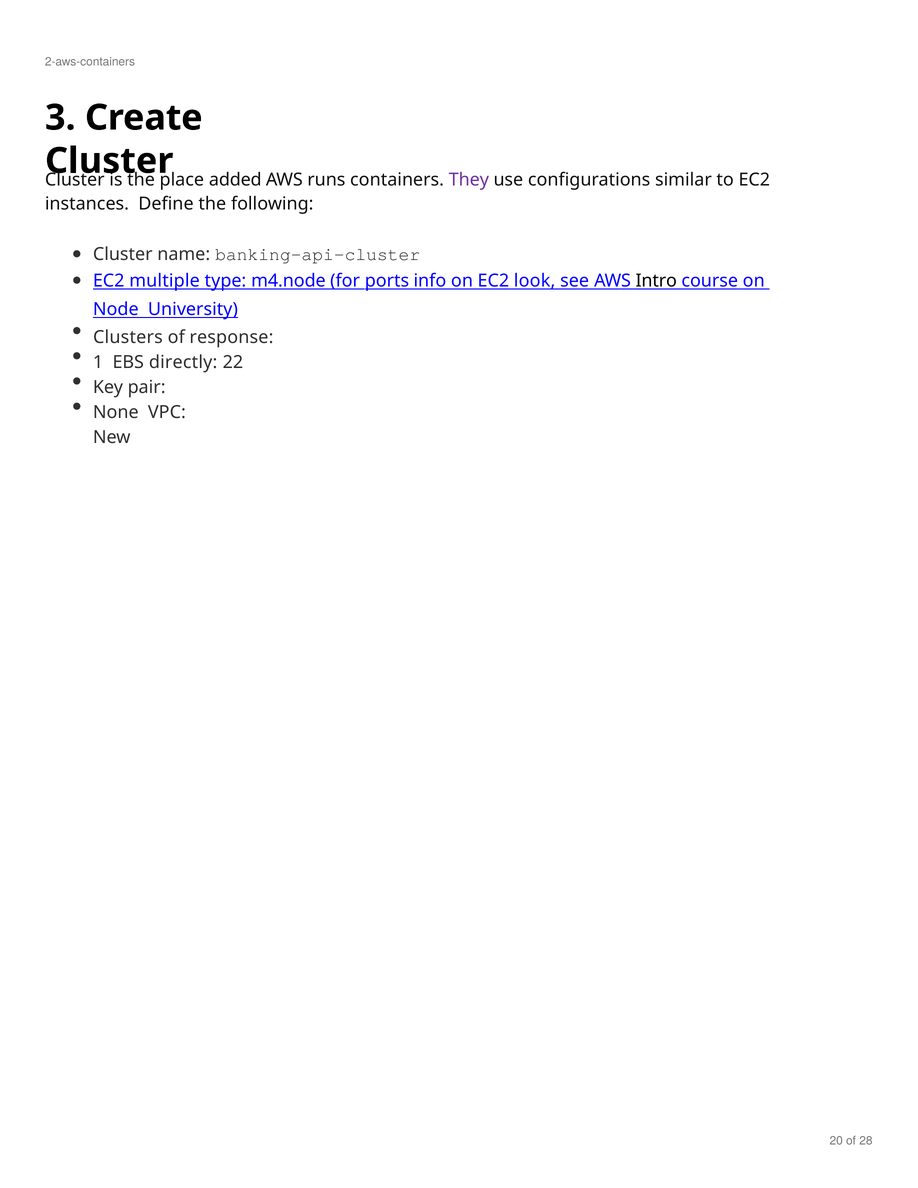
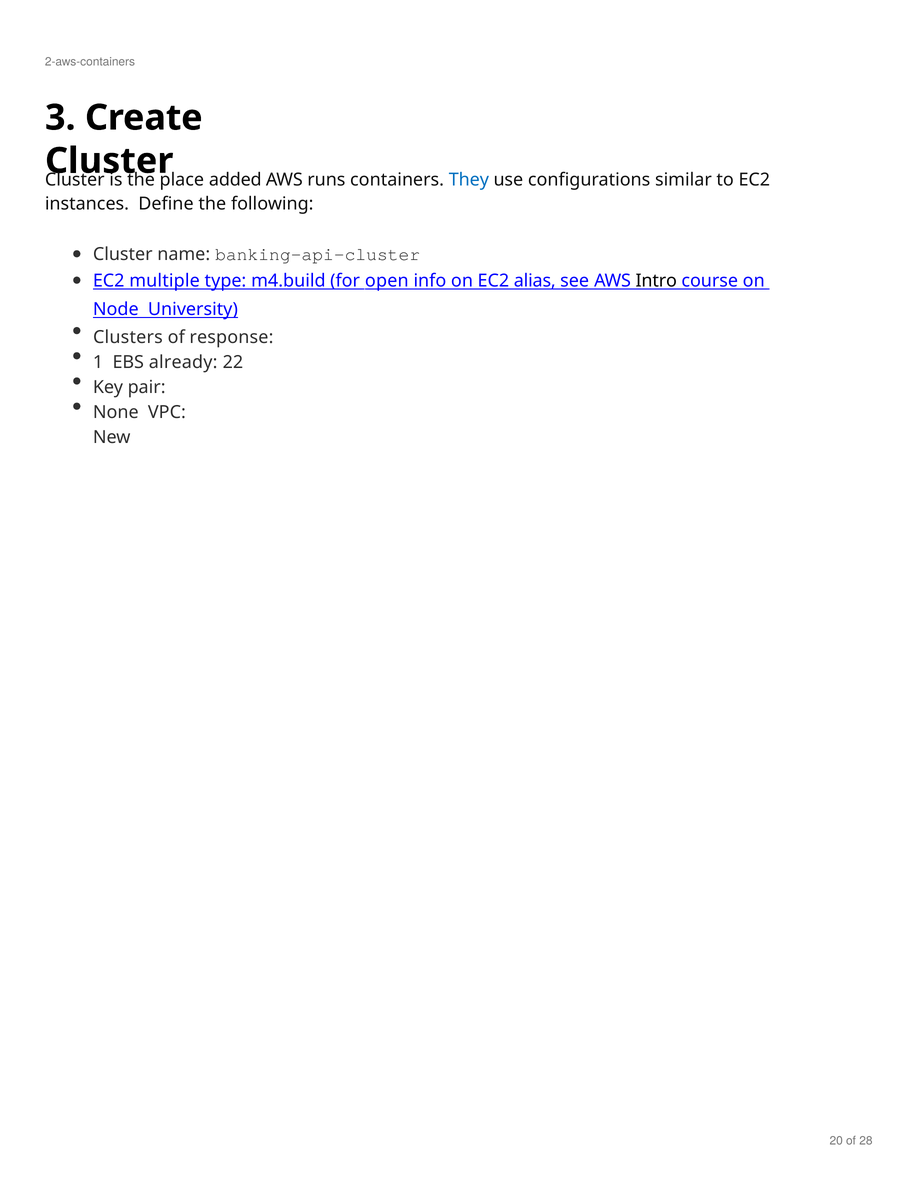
They colour: purple -> blue (469, 180)
m4.node: m4.node -> m4.build (288, 281)
ports: ports -> open (387, 281)
look: look -> alias (535, 281)
directly: directly -> already (183, 362)
